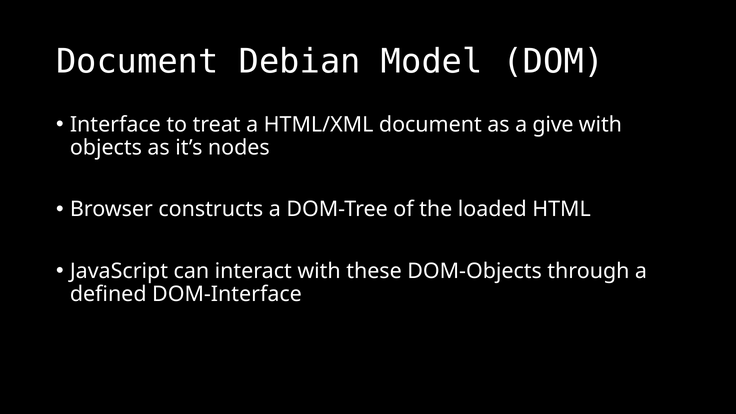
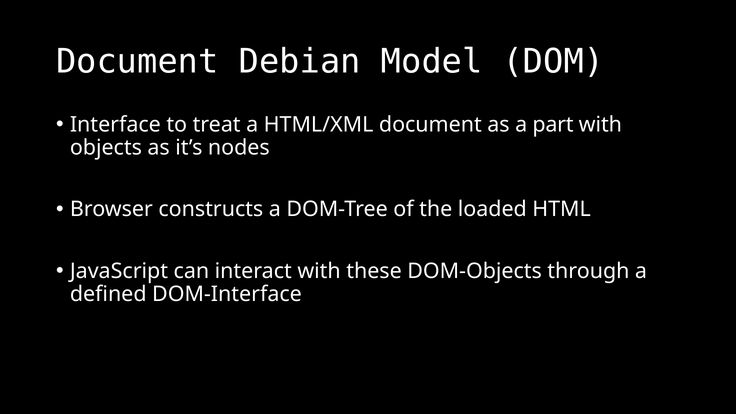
give: give -> part (553, 124)
